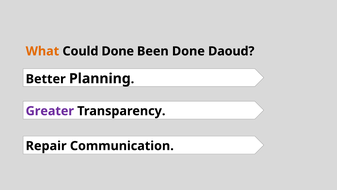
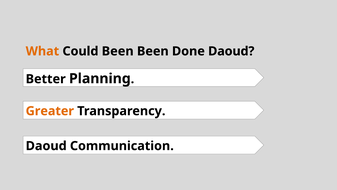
Could Done: Done -> Been (118, 51)
Greater colour: purple -> orange (50, 111)
Repair: Repair -> Daoud (46, 146)
